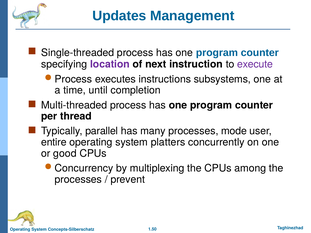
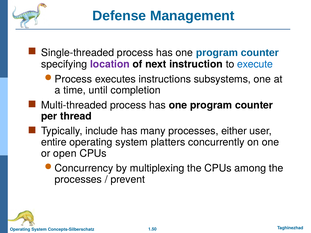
Updates: Updates -> Defense (119, 16)
execute colour: purple -> blue (255, 64)
parallel: parallel -> include (102, 131)
mode: mode -> either (234, 131)
good: good -> open (65, 154)
